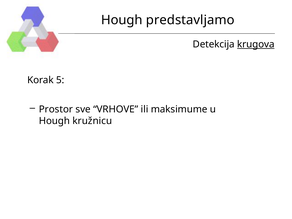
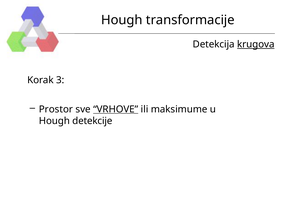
predstavljamo: predstavljamo -> transformacije (190, 20)
5: 5 -> 3 (60, 80)
VRHOVE underline: none -> present (116, 109)
kružnicu: kružnicu -> detekcije (92, 121)
